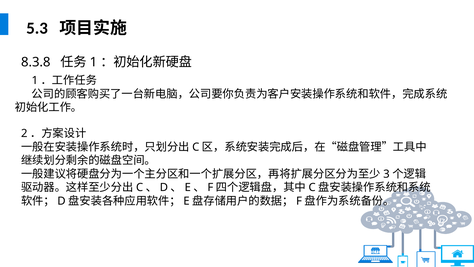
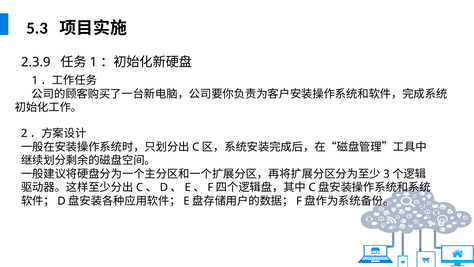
8.3.8: 8.3.8 -> 2.3.9 (36, 62)
